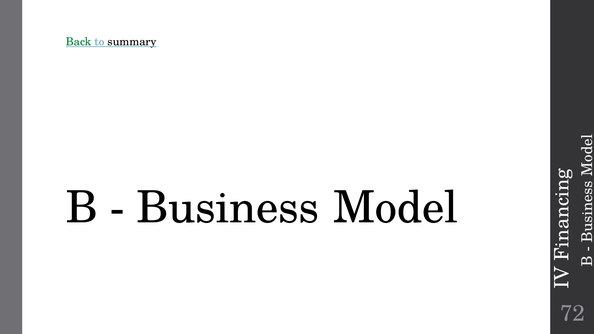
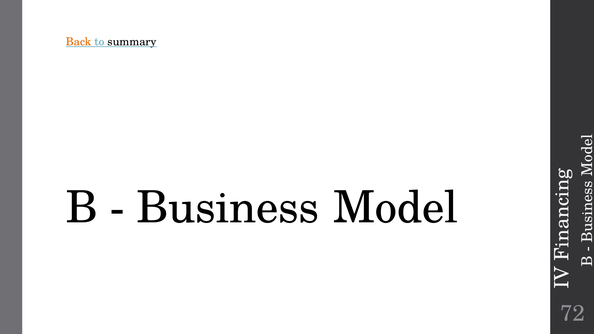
Back colour: green -> orange (79, 42)
